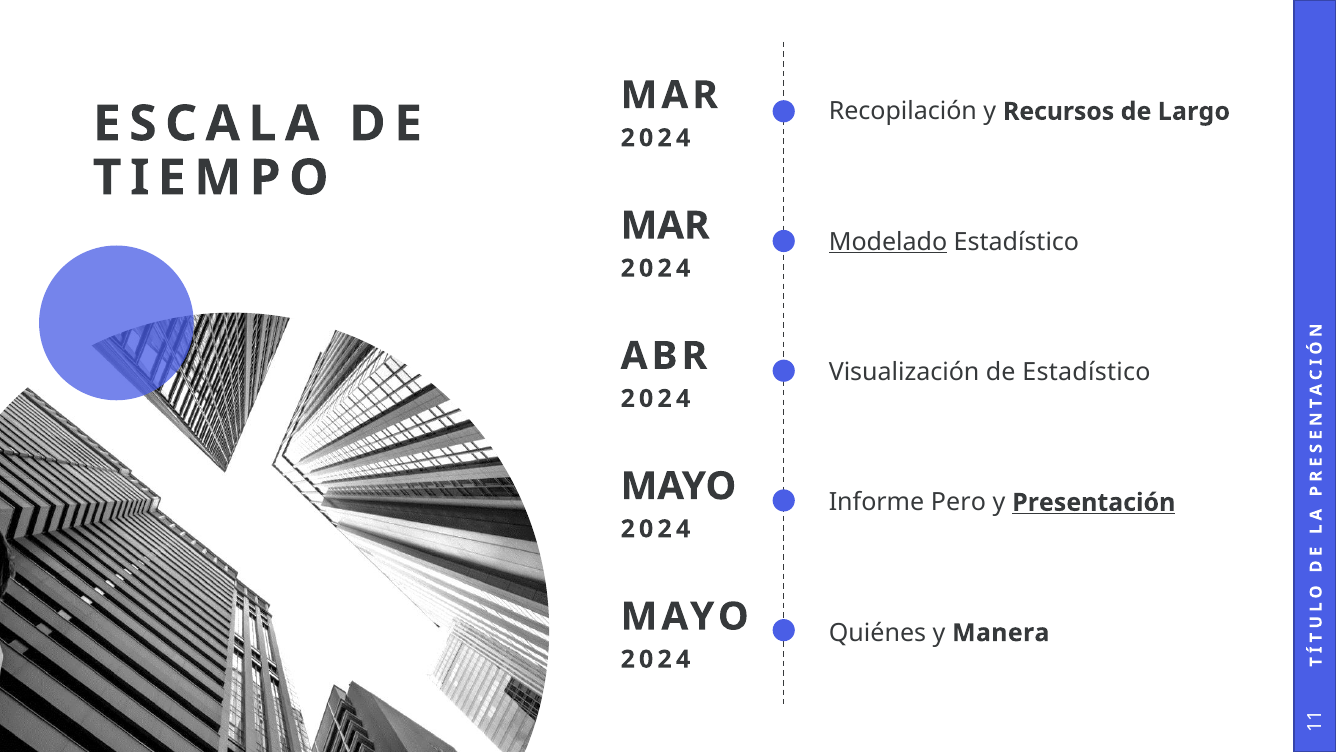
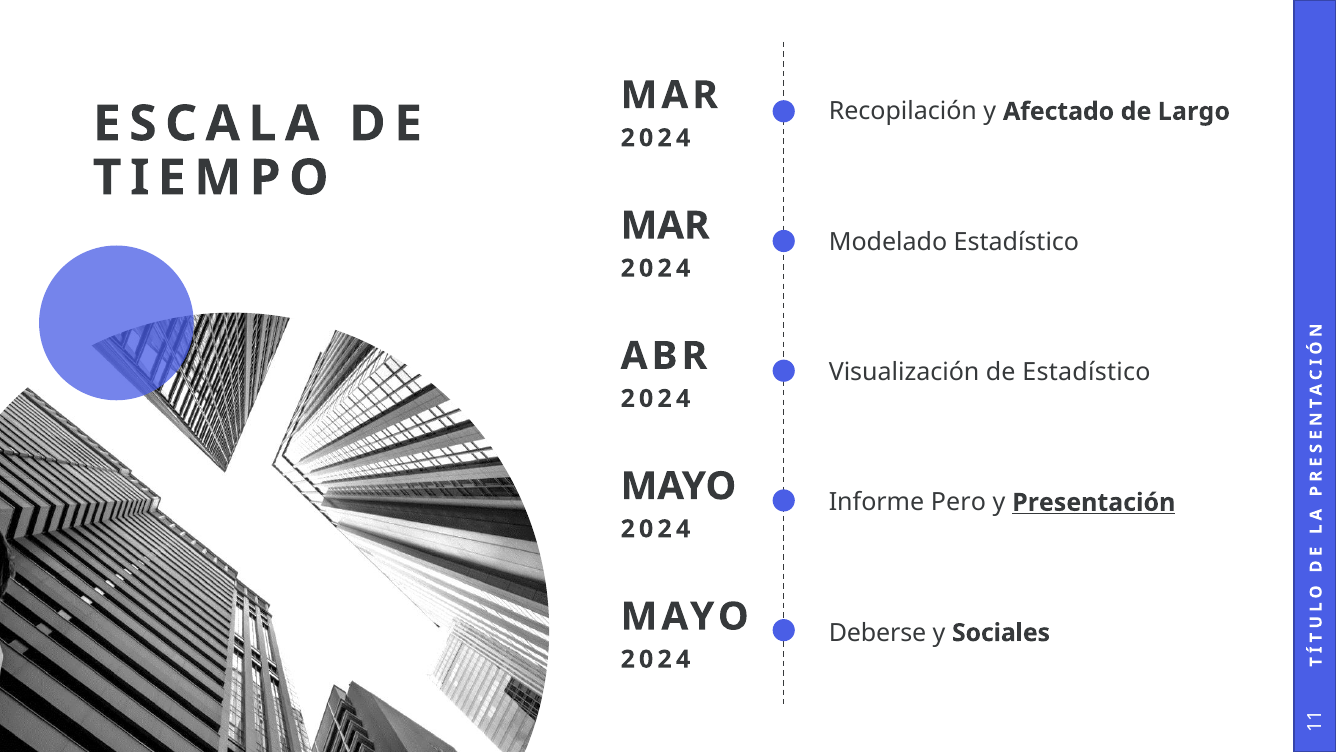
Recursos: Recursos -> Afectado (1059, 111)
Modelado underline: present -> none (888, 242)
Quiénes: Quiénes -> Deberse (878, 632)
Manera: Manera -> Sociales (1001, 632)
